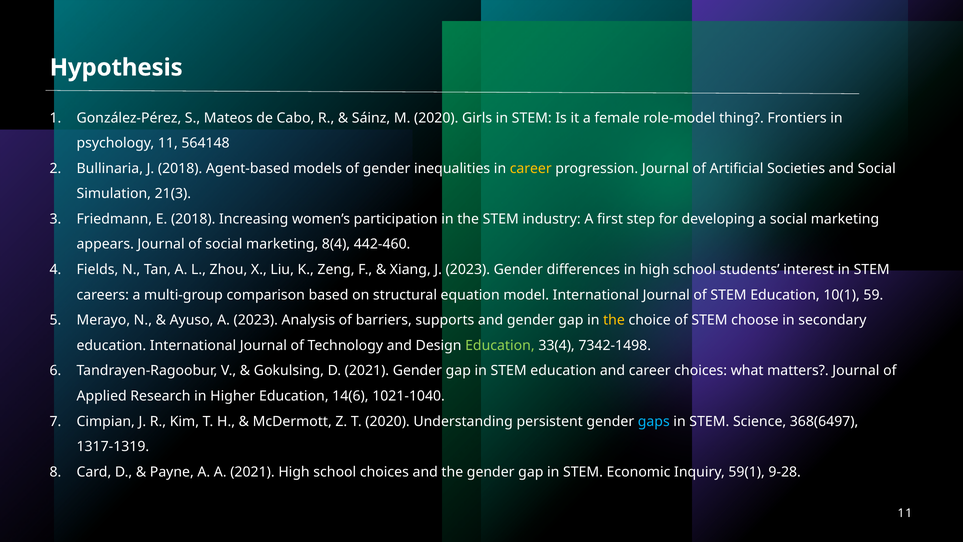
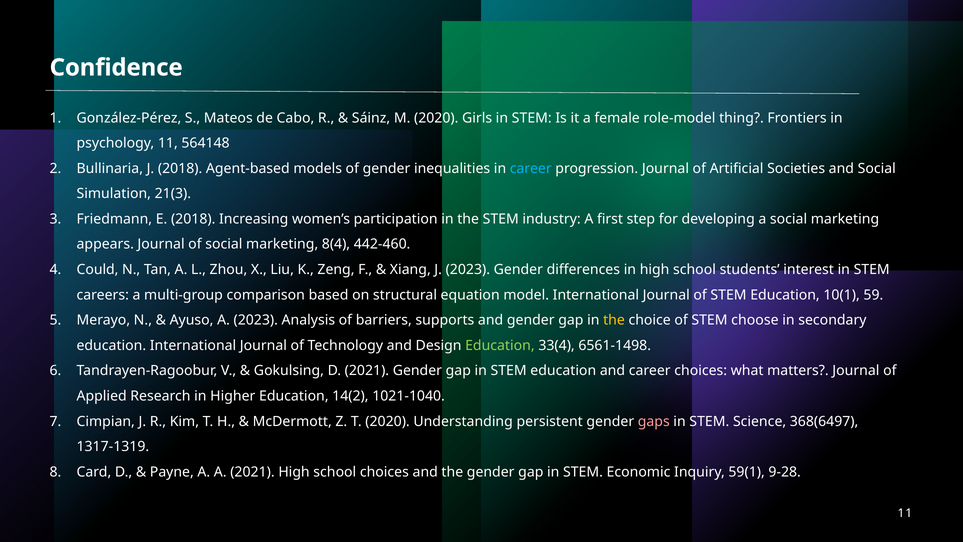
Hypothesis: Hypothesis -> Confidence (116, 68)
career colour: yellow -> light blue (531, 168)
Fields: Fields -> Could (98, 269)
7342-1498: 7342-1498 -> 6561-1498 (615, 345)
14(6: 14(6 -> 14(2 (350, 396)
gaps colour: light blue -> pink (654, 421)
